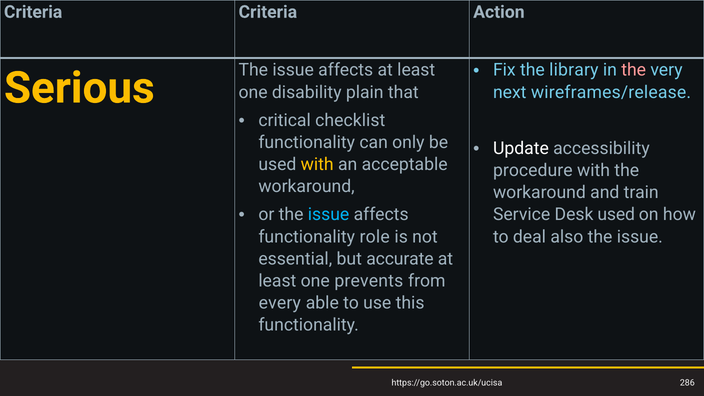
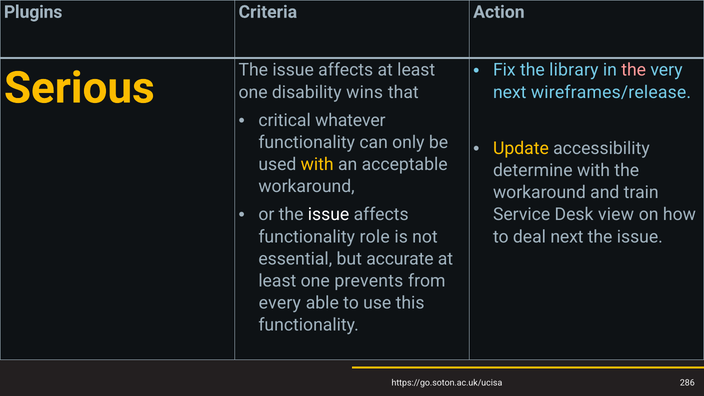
Criteria: Criteria -> Plugins (33, 12)
plain: plain -> wins (365, 92)
checklist: checklist -> whatever (350, 120)
Update colour: white -> yellow (521, 148)
procedure: procedure -> determine (533, 170)
issue colour: light blue -> white (329, 215)
Desk used: used -> view (616, 215)
deal also: also -> next (567, 237)
